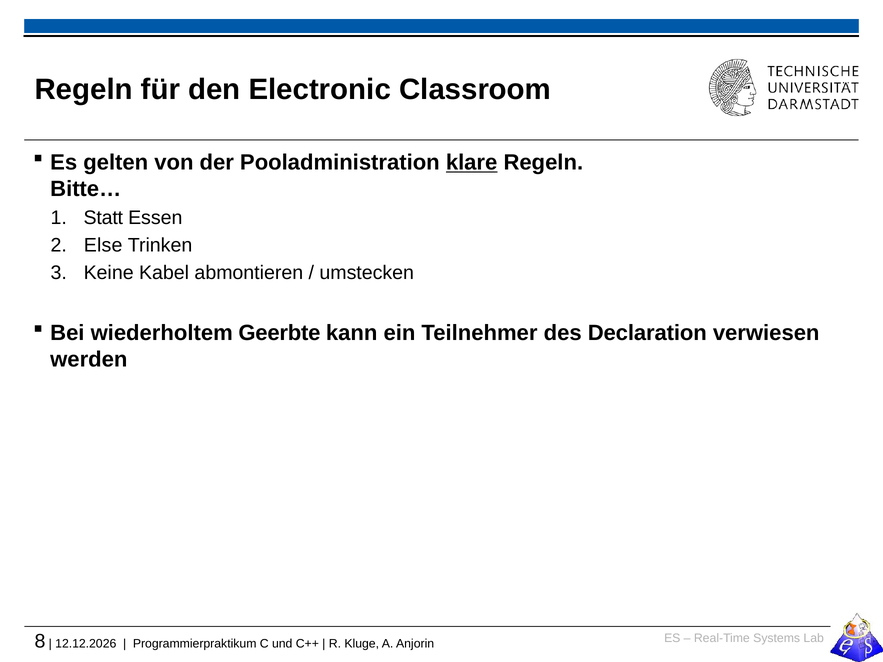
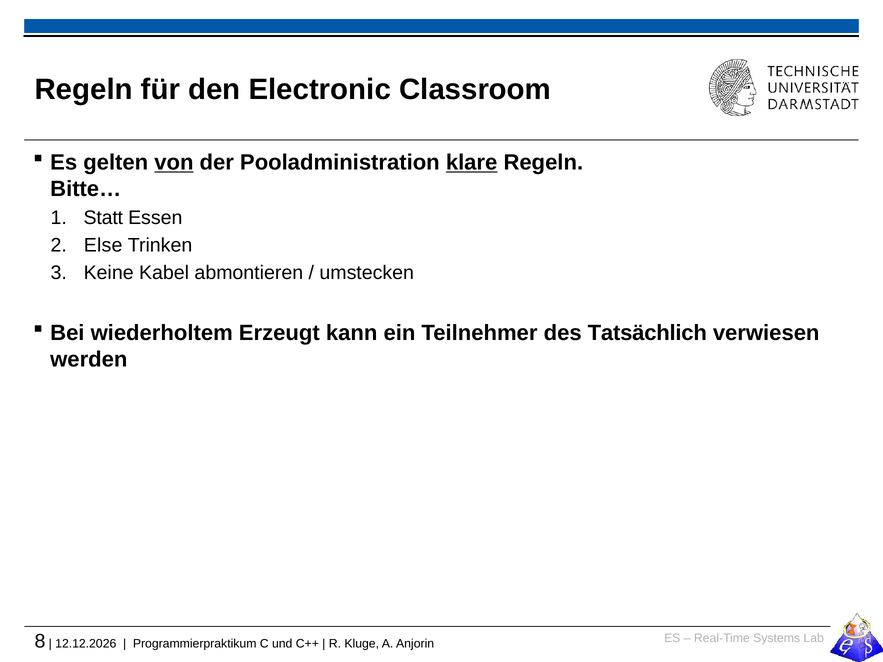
von underline: none -> present (174, 163)
Geerbte: Geerbte -> Erzeugt (279, 333)
Declaration: Declaration -> Tatsächlich (647, 333)
